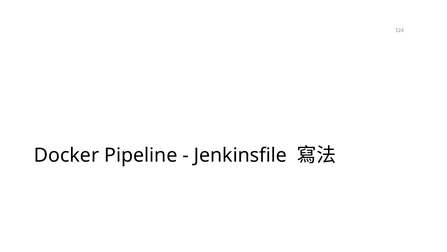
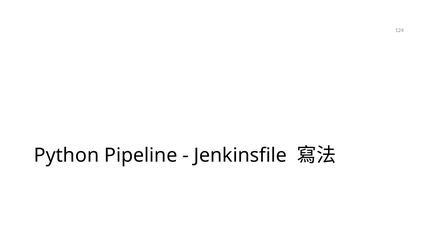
Docker: Docker -> Python (66, 155)
